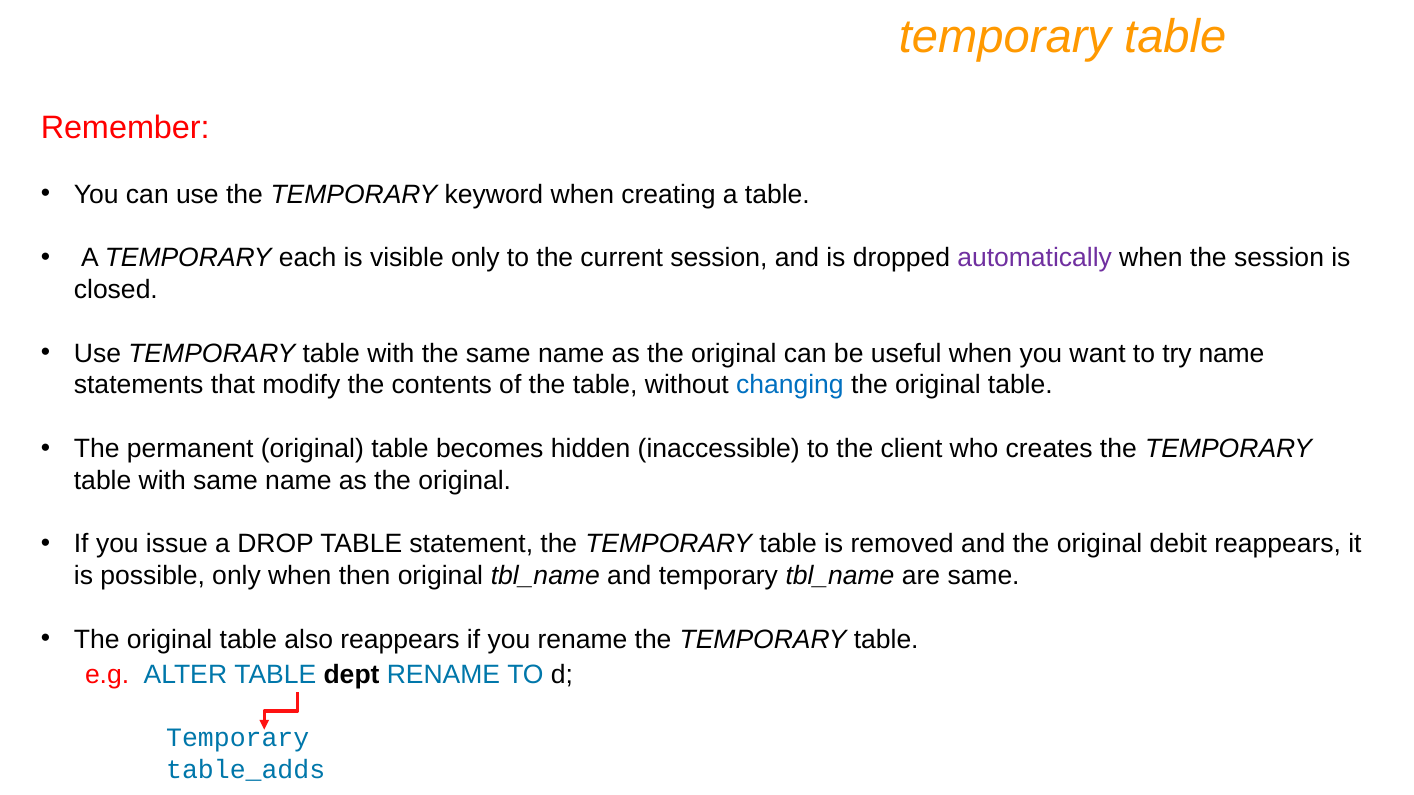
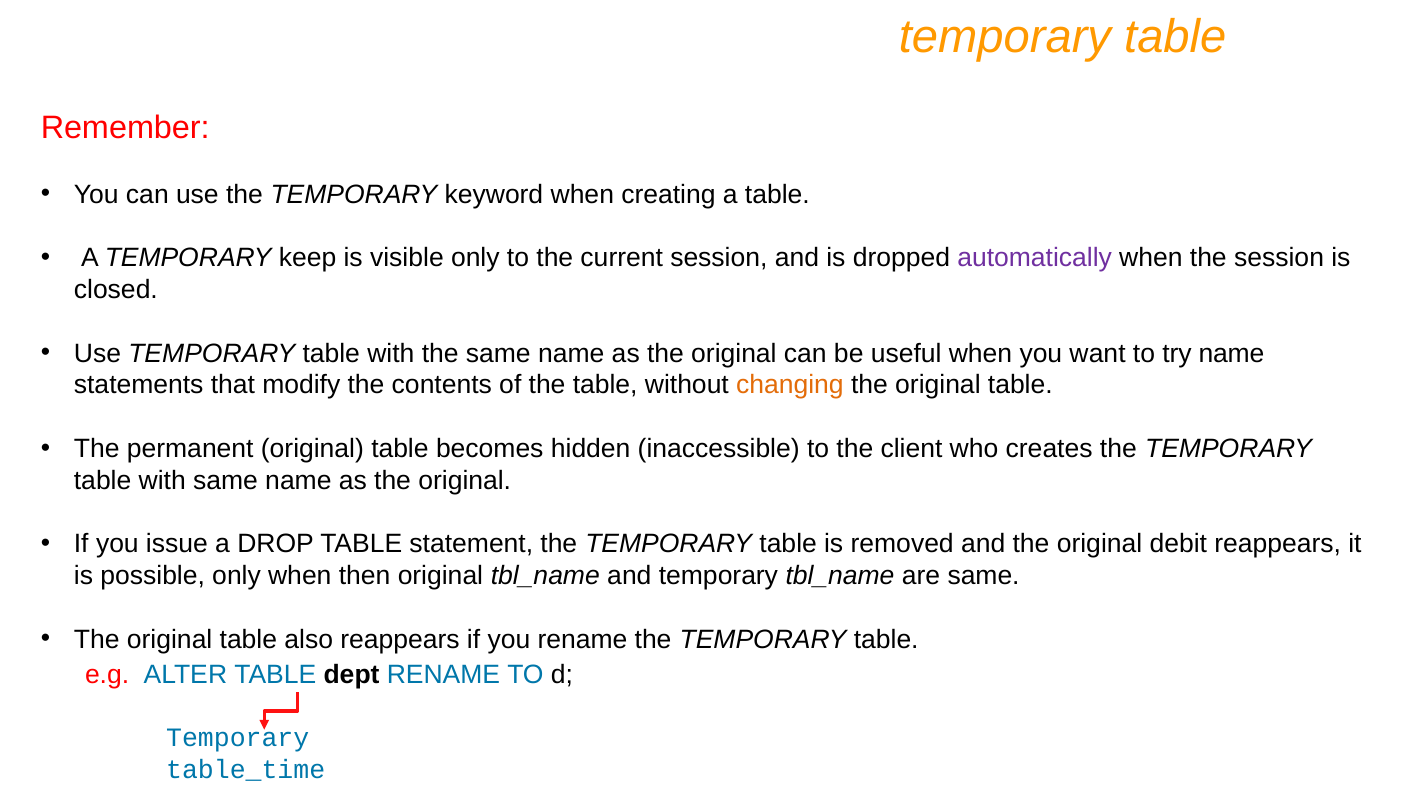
each: each -> keep (308, 258)
changing colour: blue -> orange (790, 385)
table_adds: table_adds -> table_time (246, 770)
